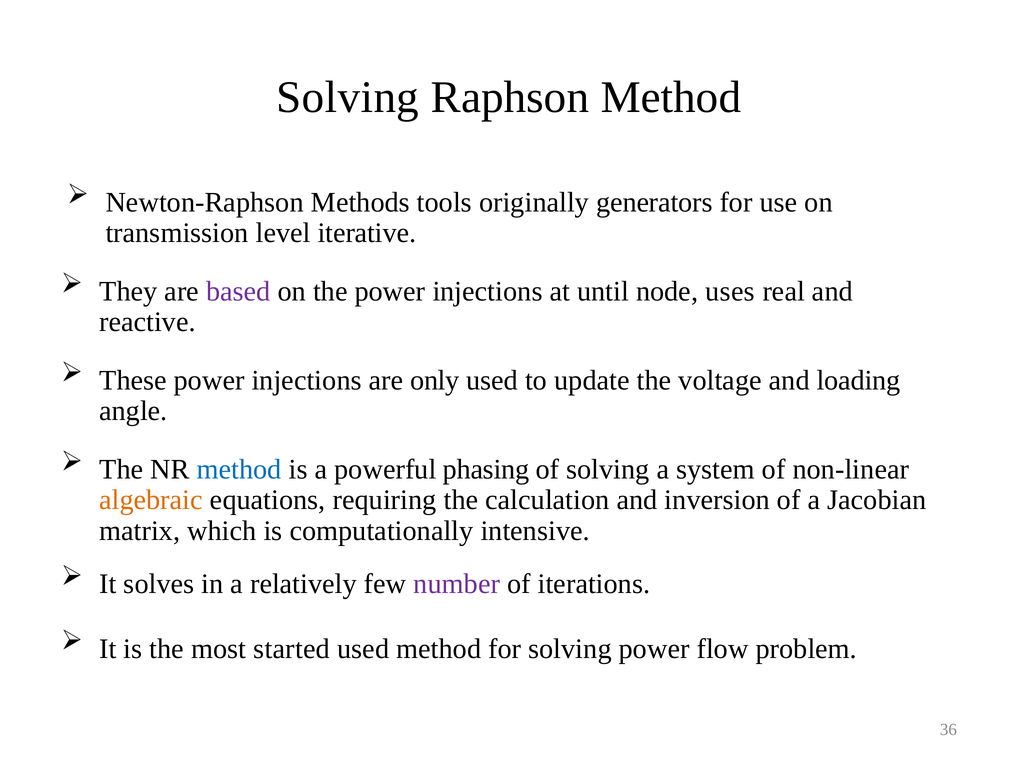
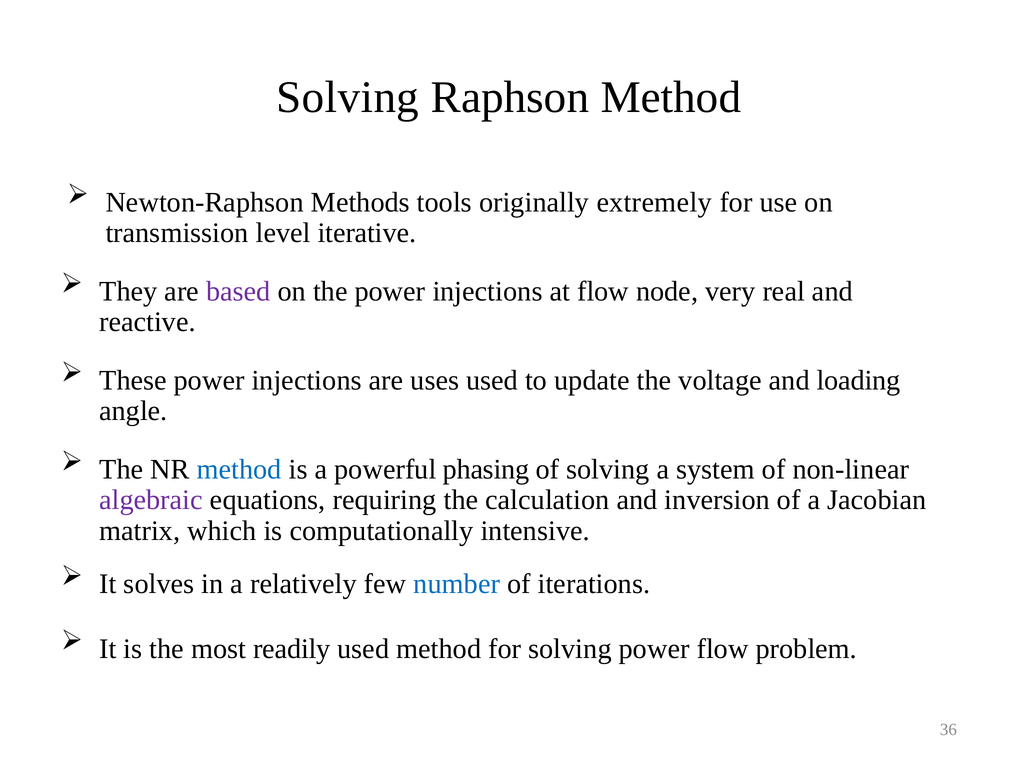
generators: generators -> extremely (654, 202)
at until: until -> flow (603, 291)
uses: uses -> very (730, 291)
only: only -> uses (435, 380)
algebraic colour: orange -> purple (151, 500)
number colour: purple -> blue (457, 584)
started: started -> readily (292, 648)
